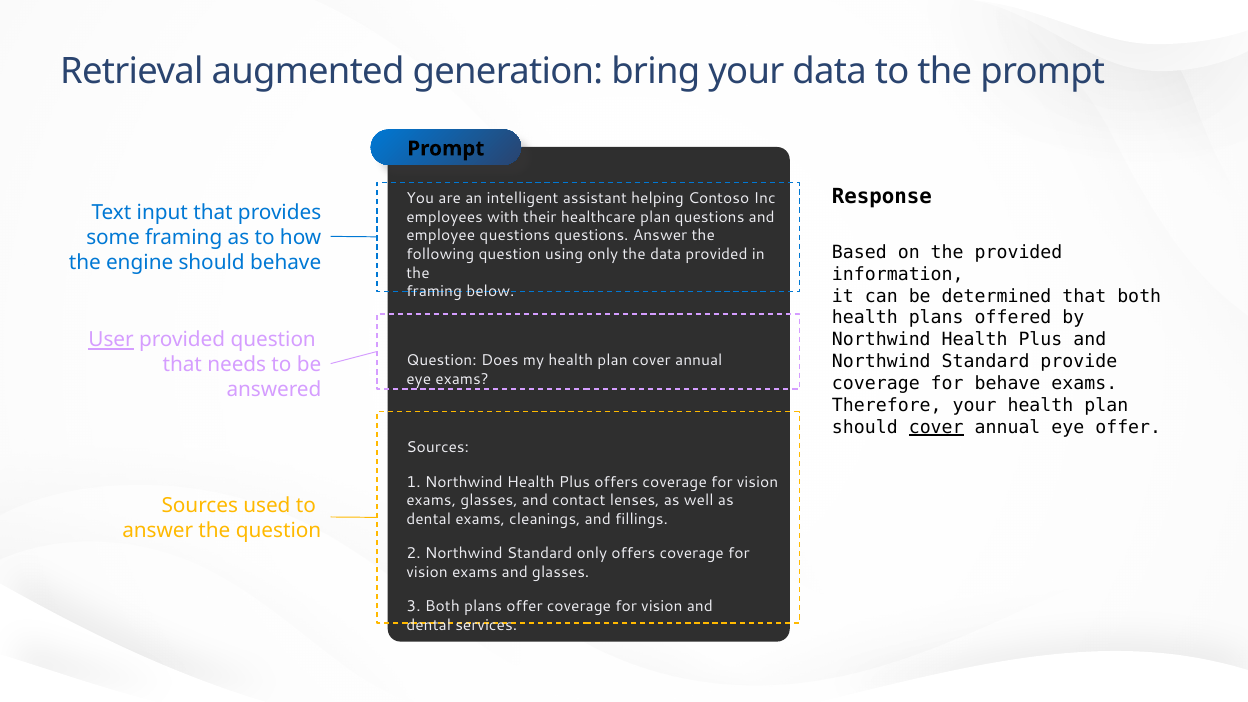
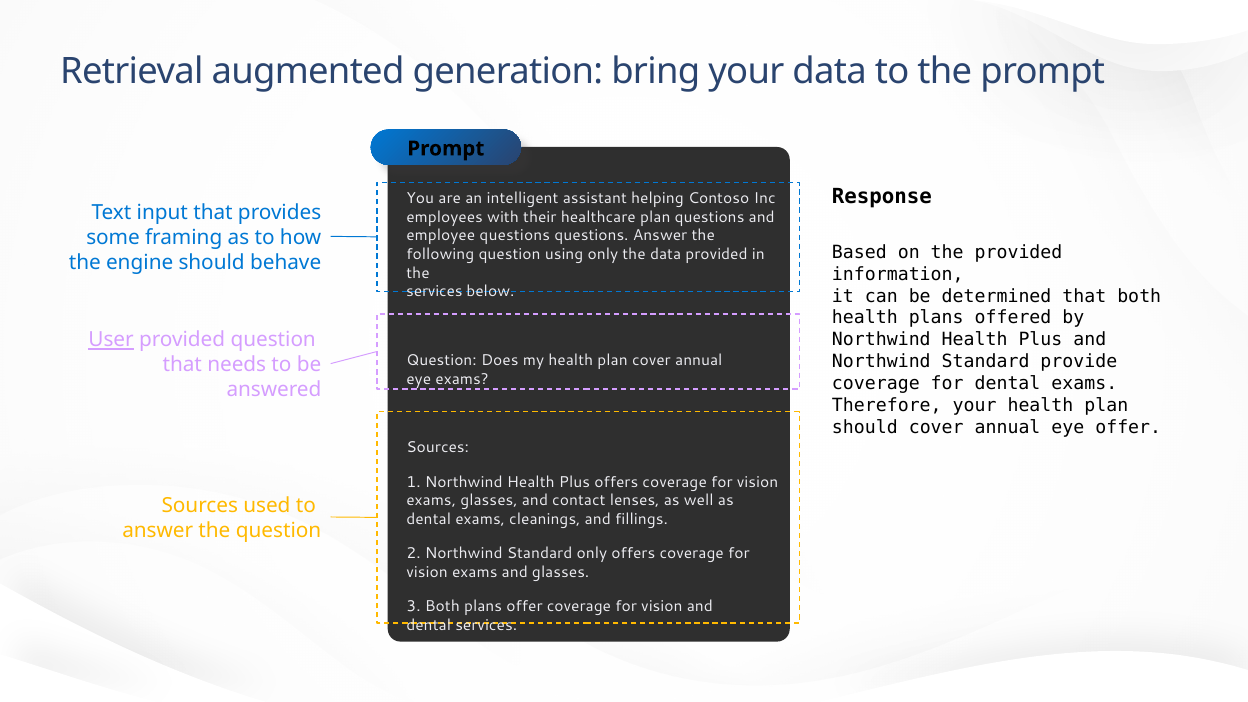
framing: framing -> services (434, 292)
for behave: behave -> dental (1008, 383)
cover underline: present -> none (936, 427)
